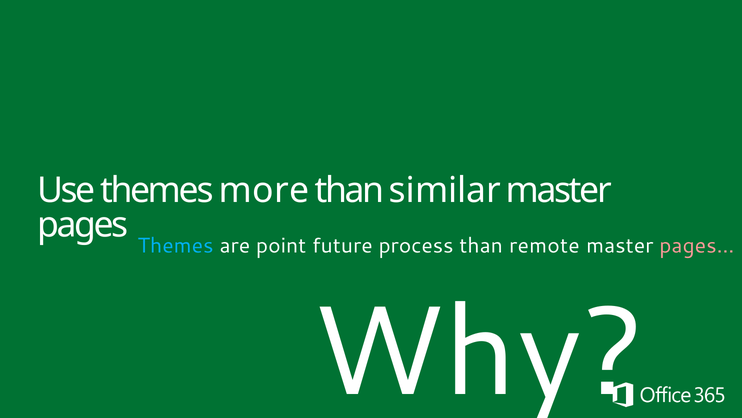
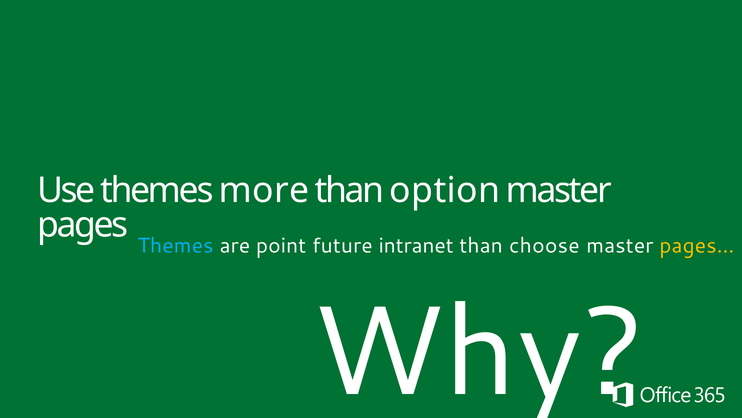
similar: similar -> option (445, 190)
process: process -> intranet (416, 246)
remote: remote -> choose (544, 246)
pages… colour: pink -> yellow (697, 246)
